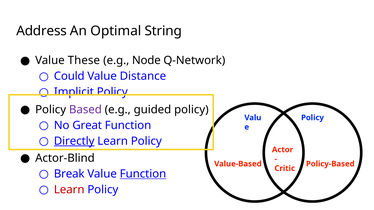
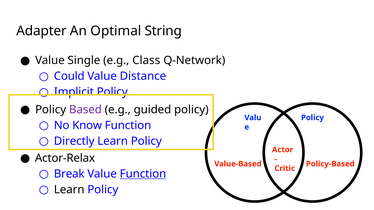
Address: Address -> Adapter (42, 31)
These: These -> Single (84, 61)
Node: Node -> Class (146, 61)
Great: Great -> Know (87, 126)
Directly underline: present -> none (74, 141)
Actor-Blind: Actor-Blind -> Actor-Relax (65, 158)
Learn colour: red -> black (69, 190)
